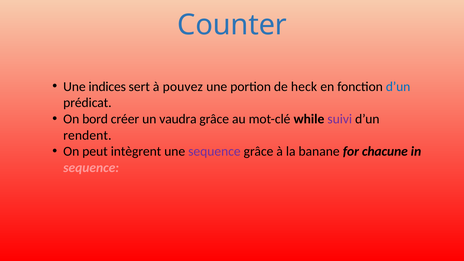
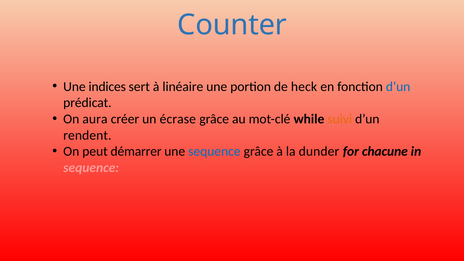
pouvez: pouvez -> linéaire (183, 87)
bord: bord -> aura (95, 119)
vaudra: vaudra -> écrase (178, 119)
suivi colour: purple -> orange (340, 119)
intègrent: intègrent -> démarrer (136, 152)
sequence colour: purple -> blue (214, 152)
banane: banane -> dunder (319, 152)
